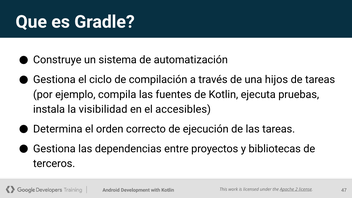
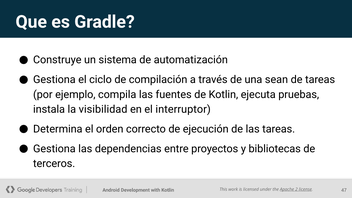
hijos: hijos -> sean (276, 80)
accesibles: accesibles -> interruptor (183, 109)
